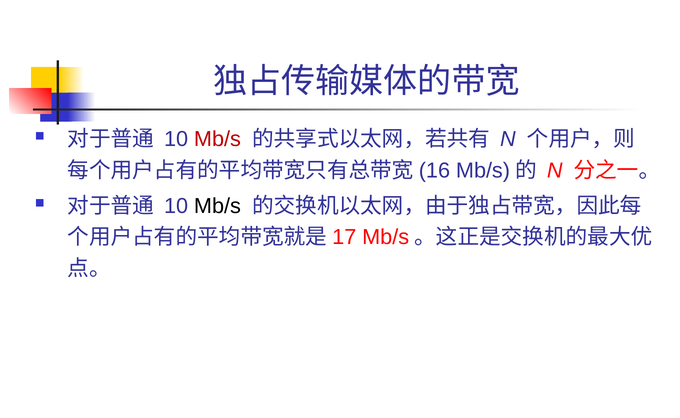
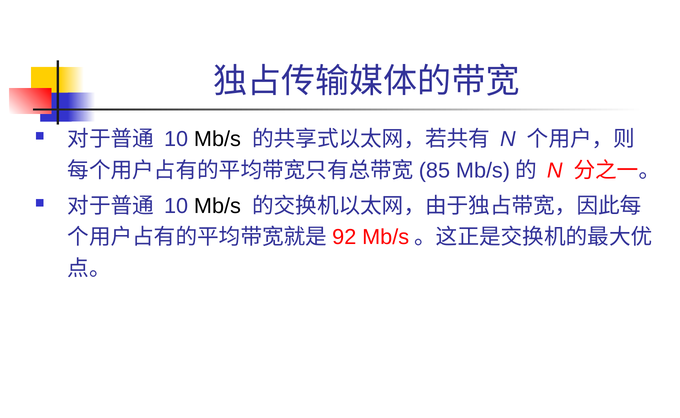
Mb/s colour: red -> black (217, 139)
16: 16 -> 85 (434, 170)
17: 17 -> 92 (344, 237)
